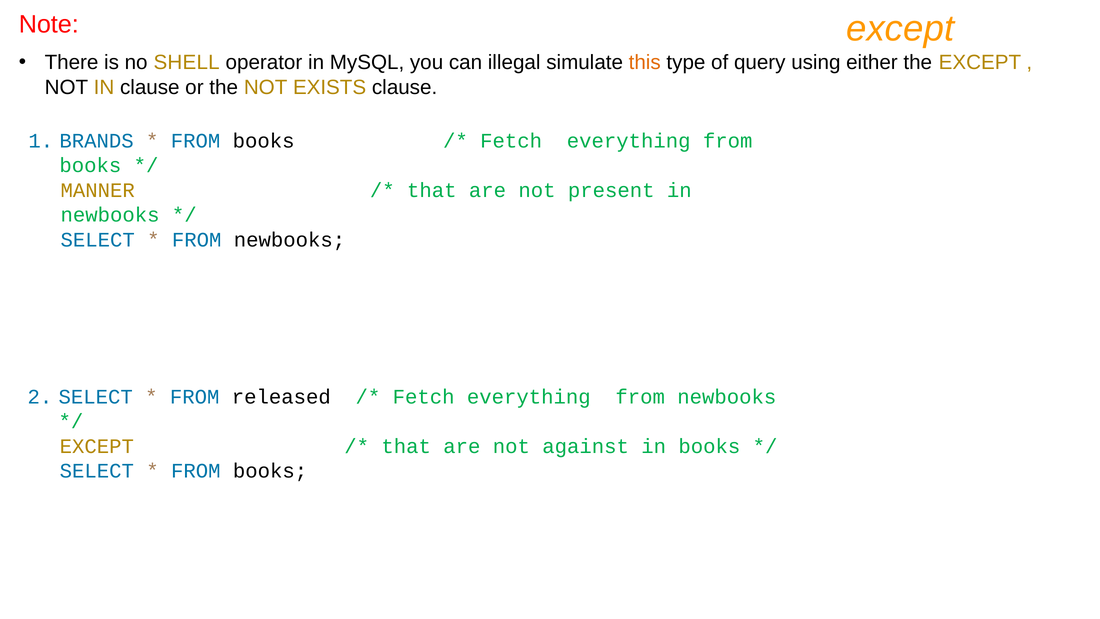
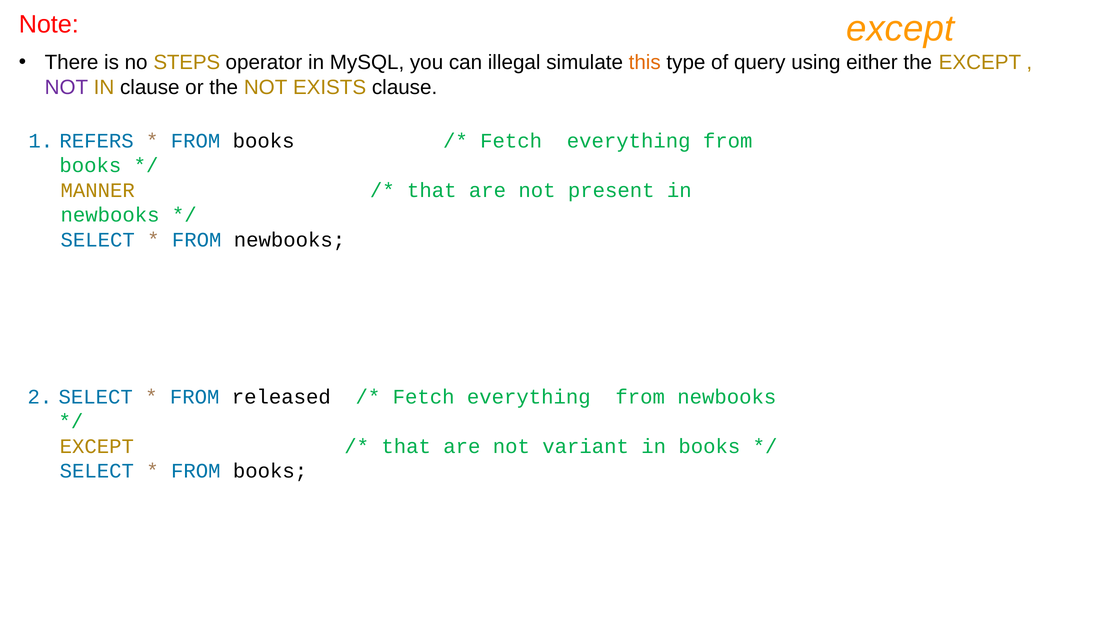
SHELL: SHELL -> STEPS (187, 62)
NOT colour: black -> purple (66, 87)
BRANDS: BRANDS -> REFERS (97, 141)
against: against -> variant (586, 446)
